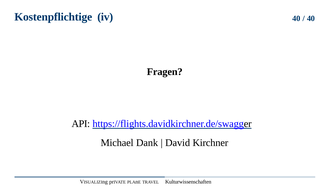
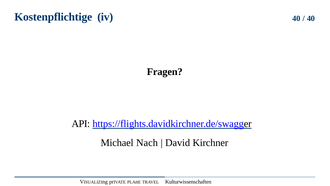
Dank: Dank -> Nach (147, 142)
